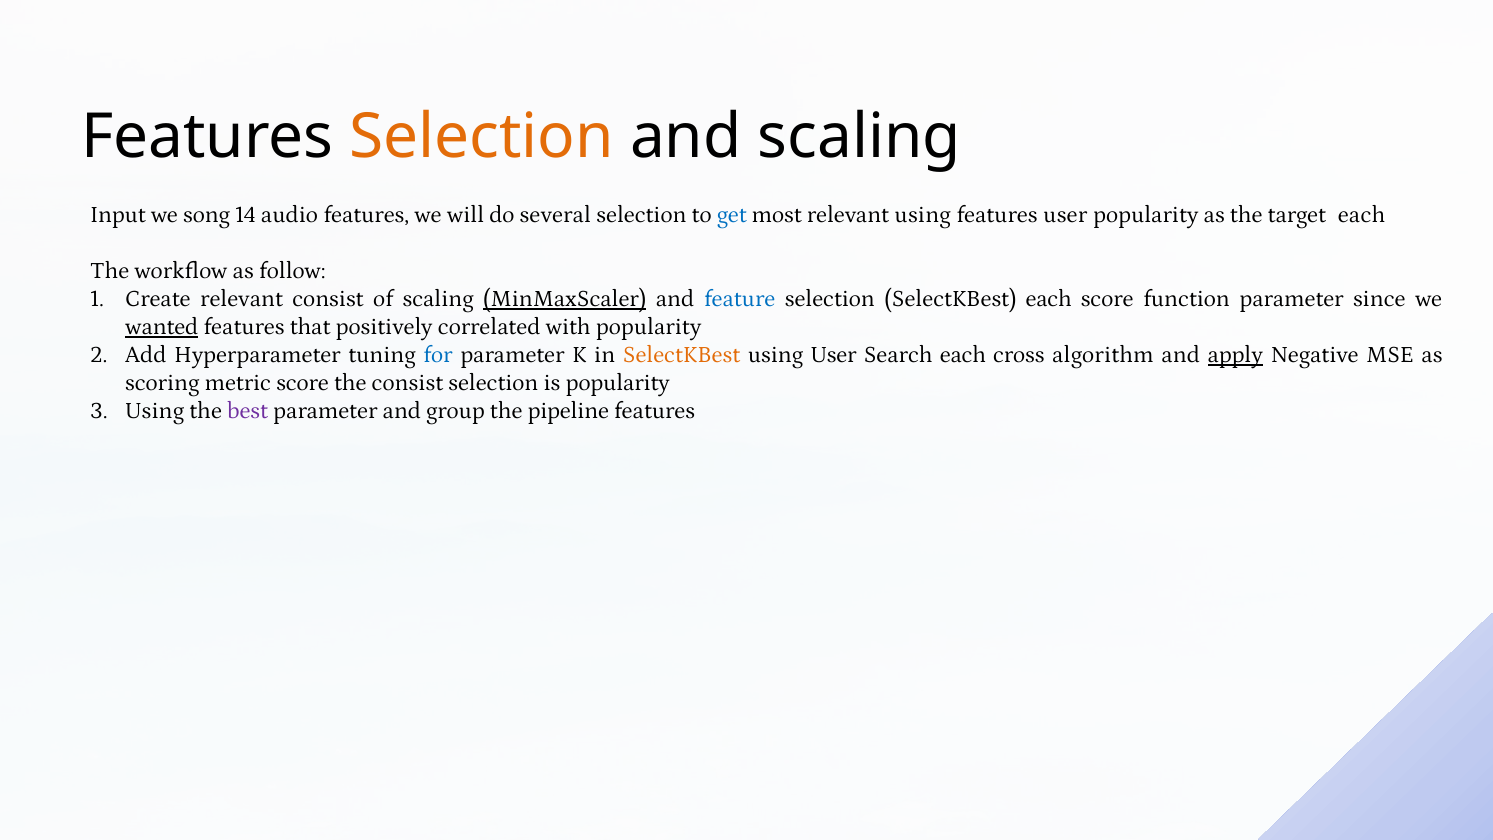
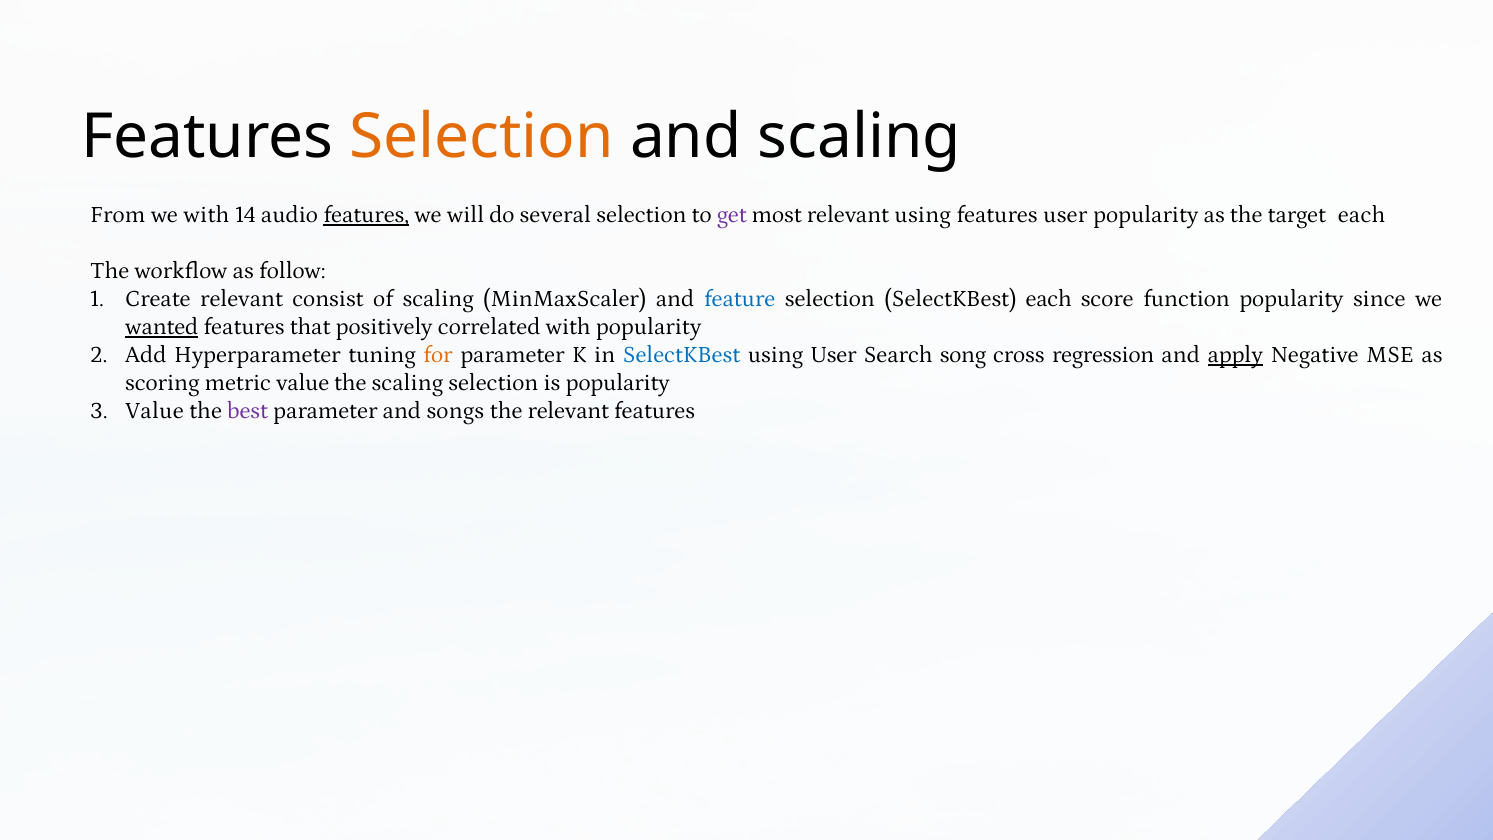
Input: Input -> From (118, 215)
we song: song -> with (206, 215)
features underline: none -> present (366, 215)
get colour: blue -> purple (732, 215)
MinMaxScaler underline: present -> none (565, 299)
function parameter: parameter -> popularity (1292, 299)
for colour: blue -> orange (438, 355)
SelectKBest colour: orange -> blue (681, 355)
Search each: each -> song (963, 355)
algorithm: algorithm -> regression (1103, 355)
metric score: score -> value (303, 383)
the consist: consist -> scaling (407, 383)
Using: Using -> Value (155, 411)
group: group -> songs (455, 411)
the pipeline: pipeline -> relevant (568, 411)
